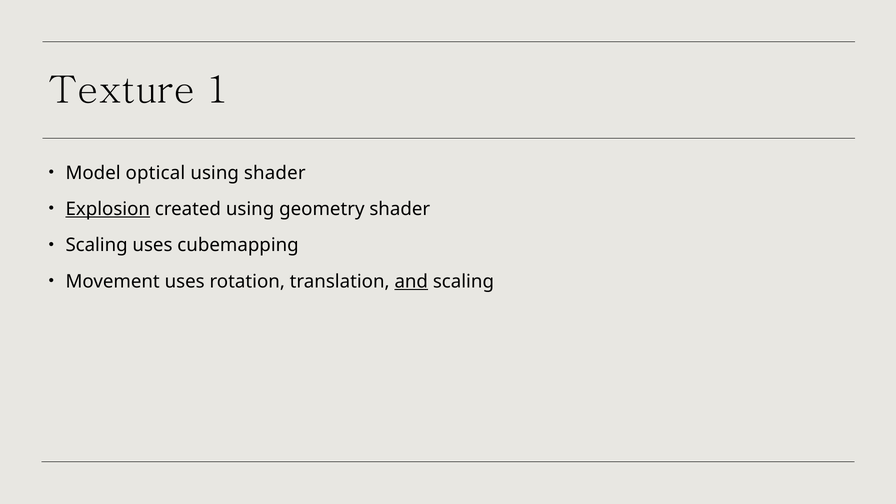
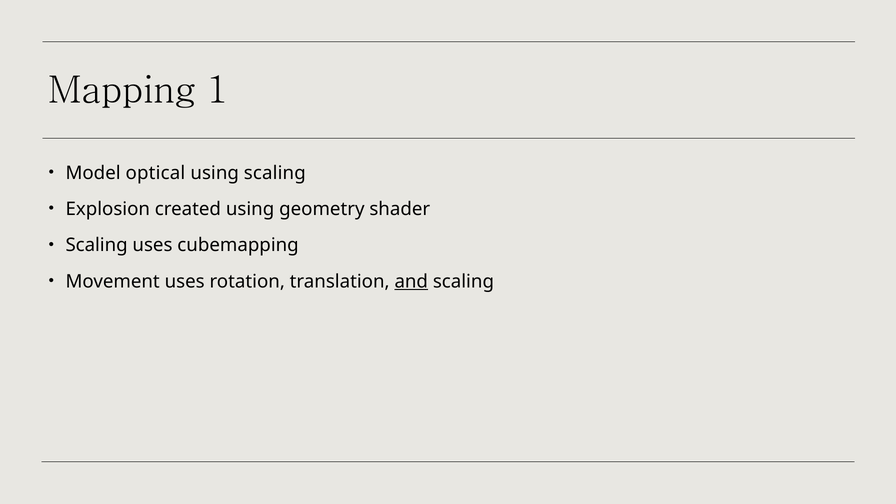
Texture: Texture -> Mapping (122, 90)
using shader: shader -> scaling (275, 173)
Explosion underline: present -> none (108, 209)
